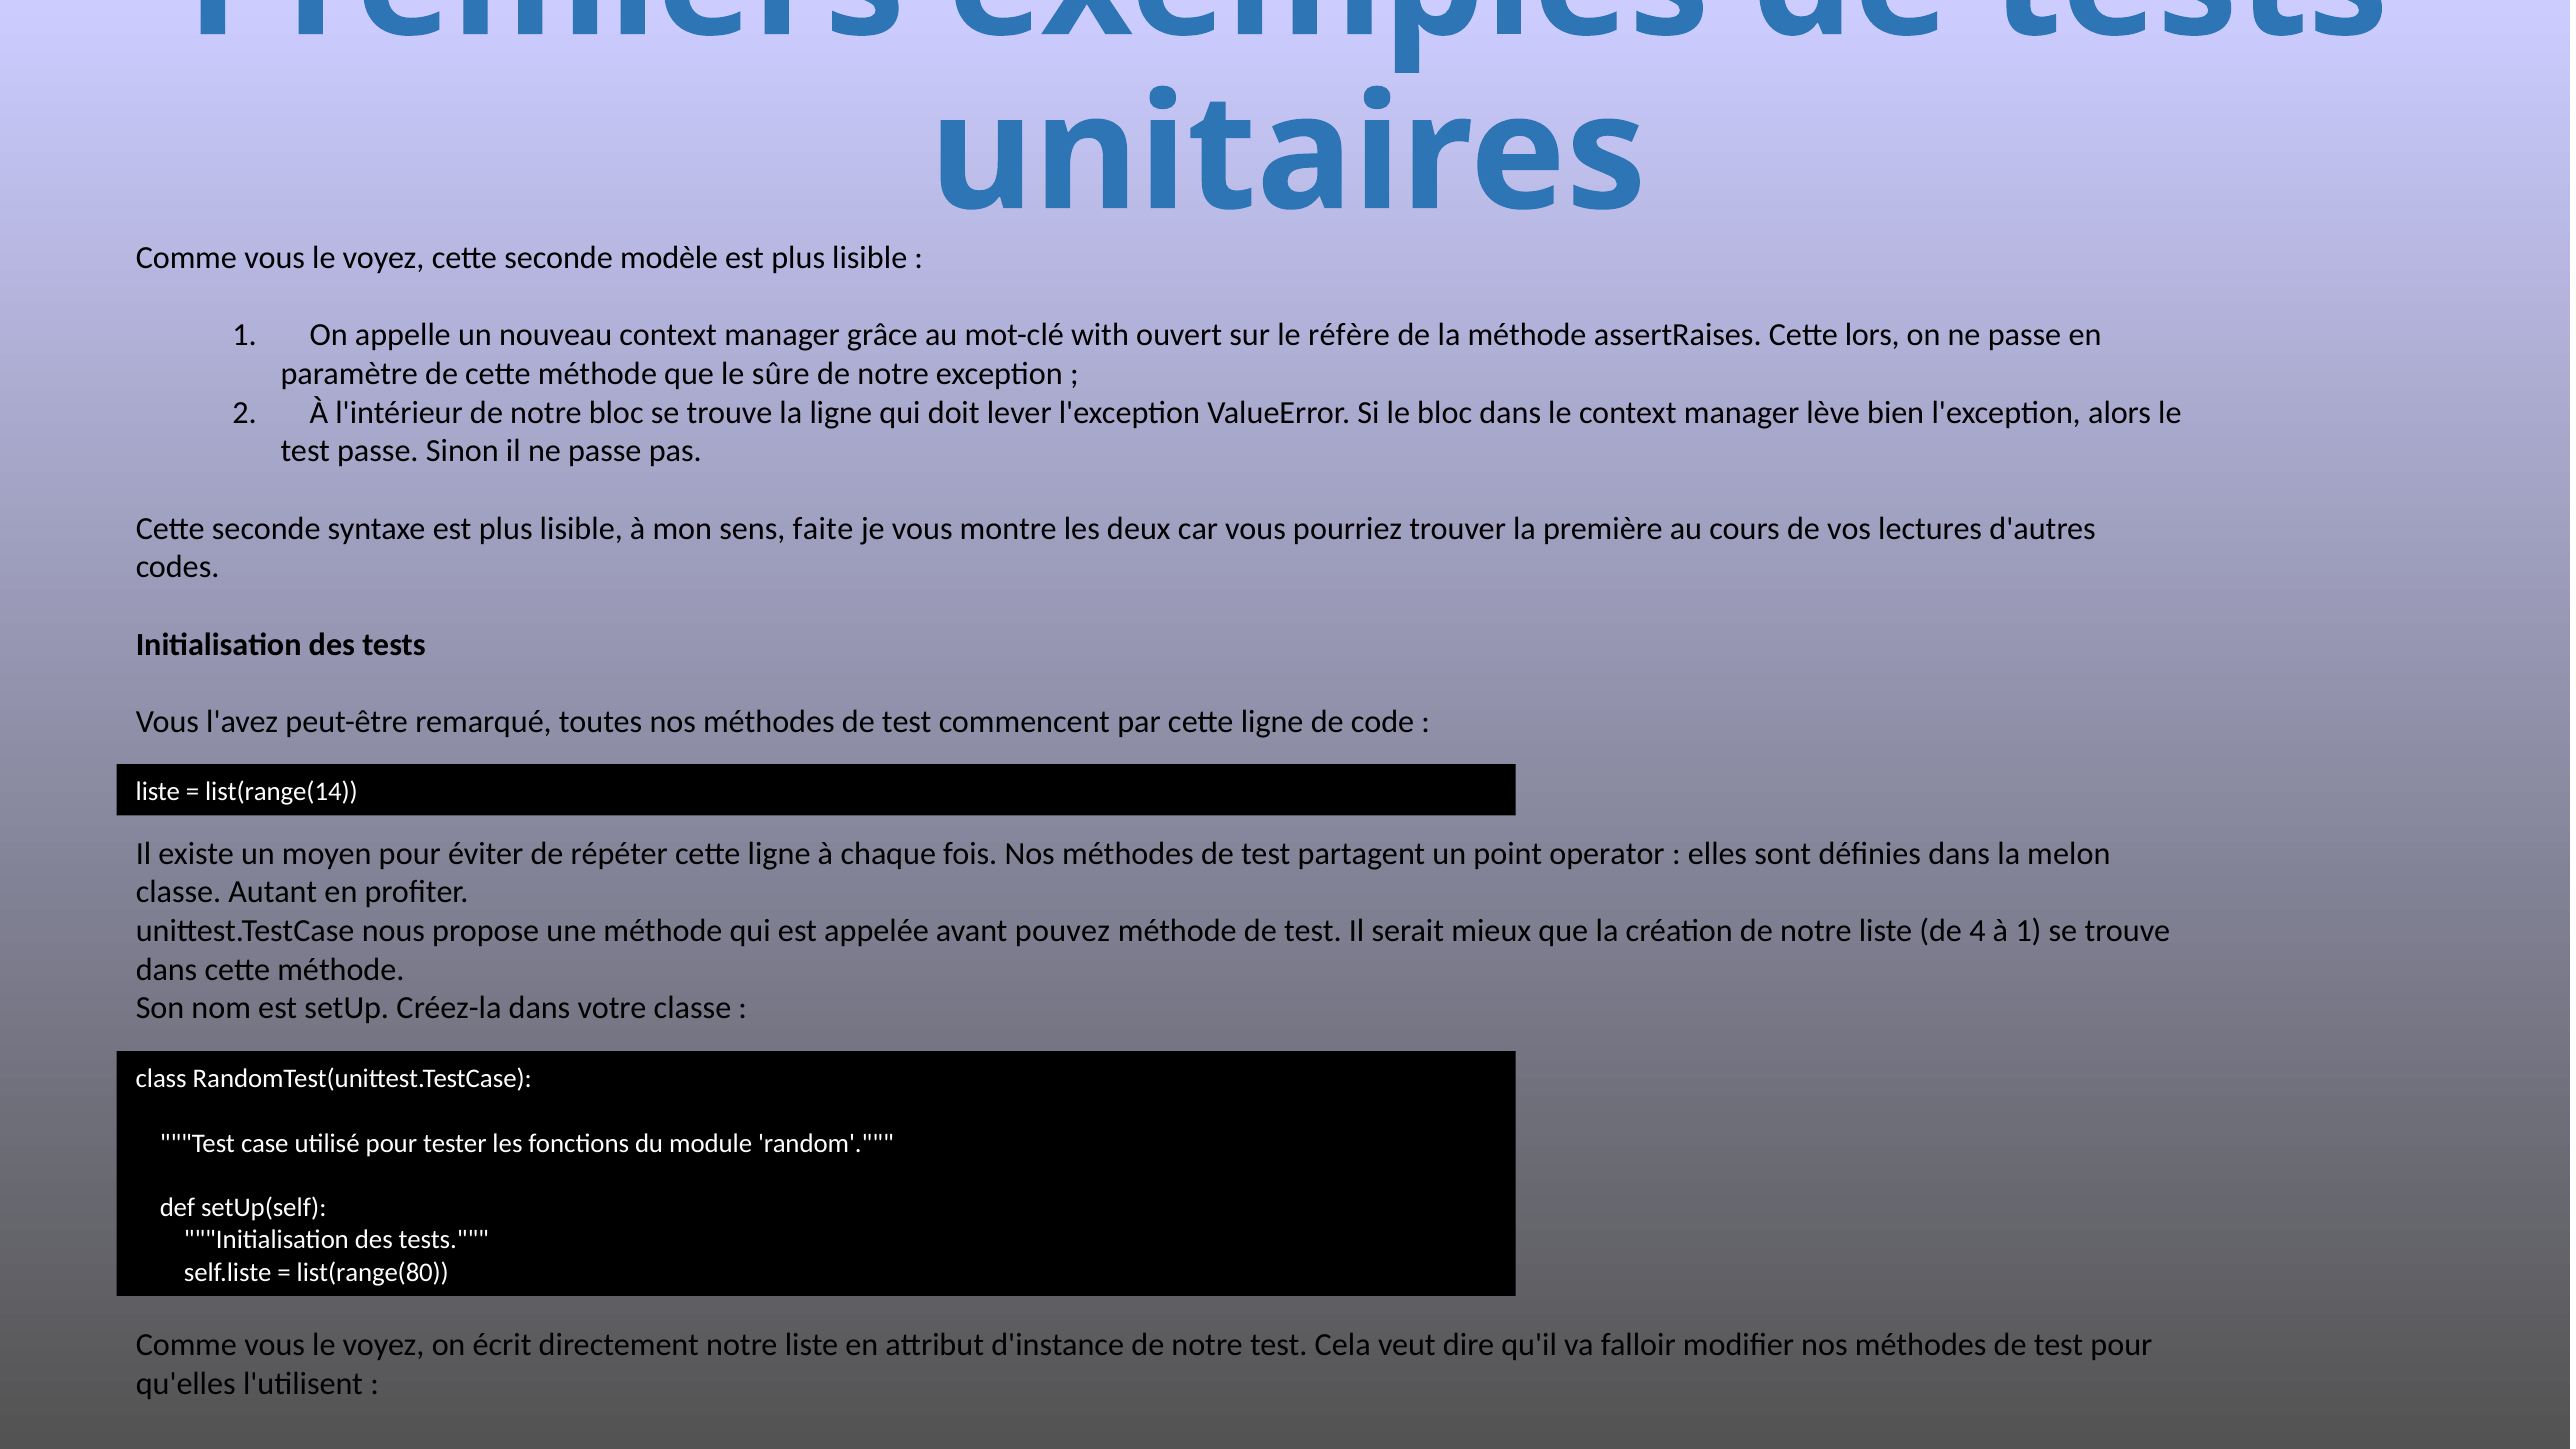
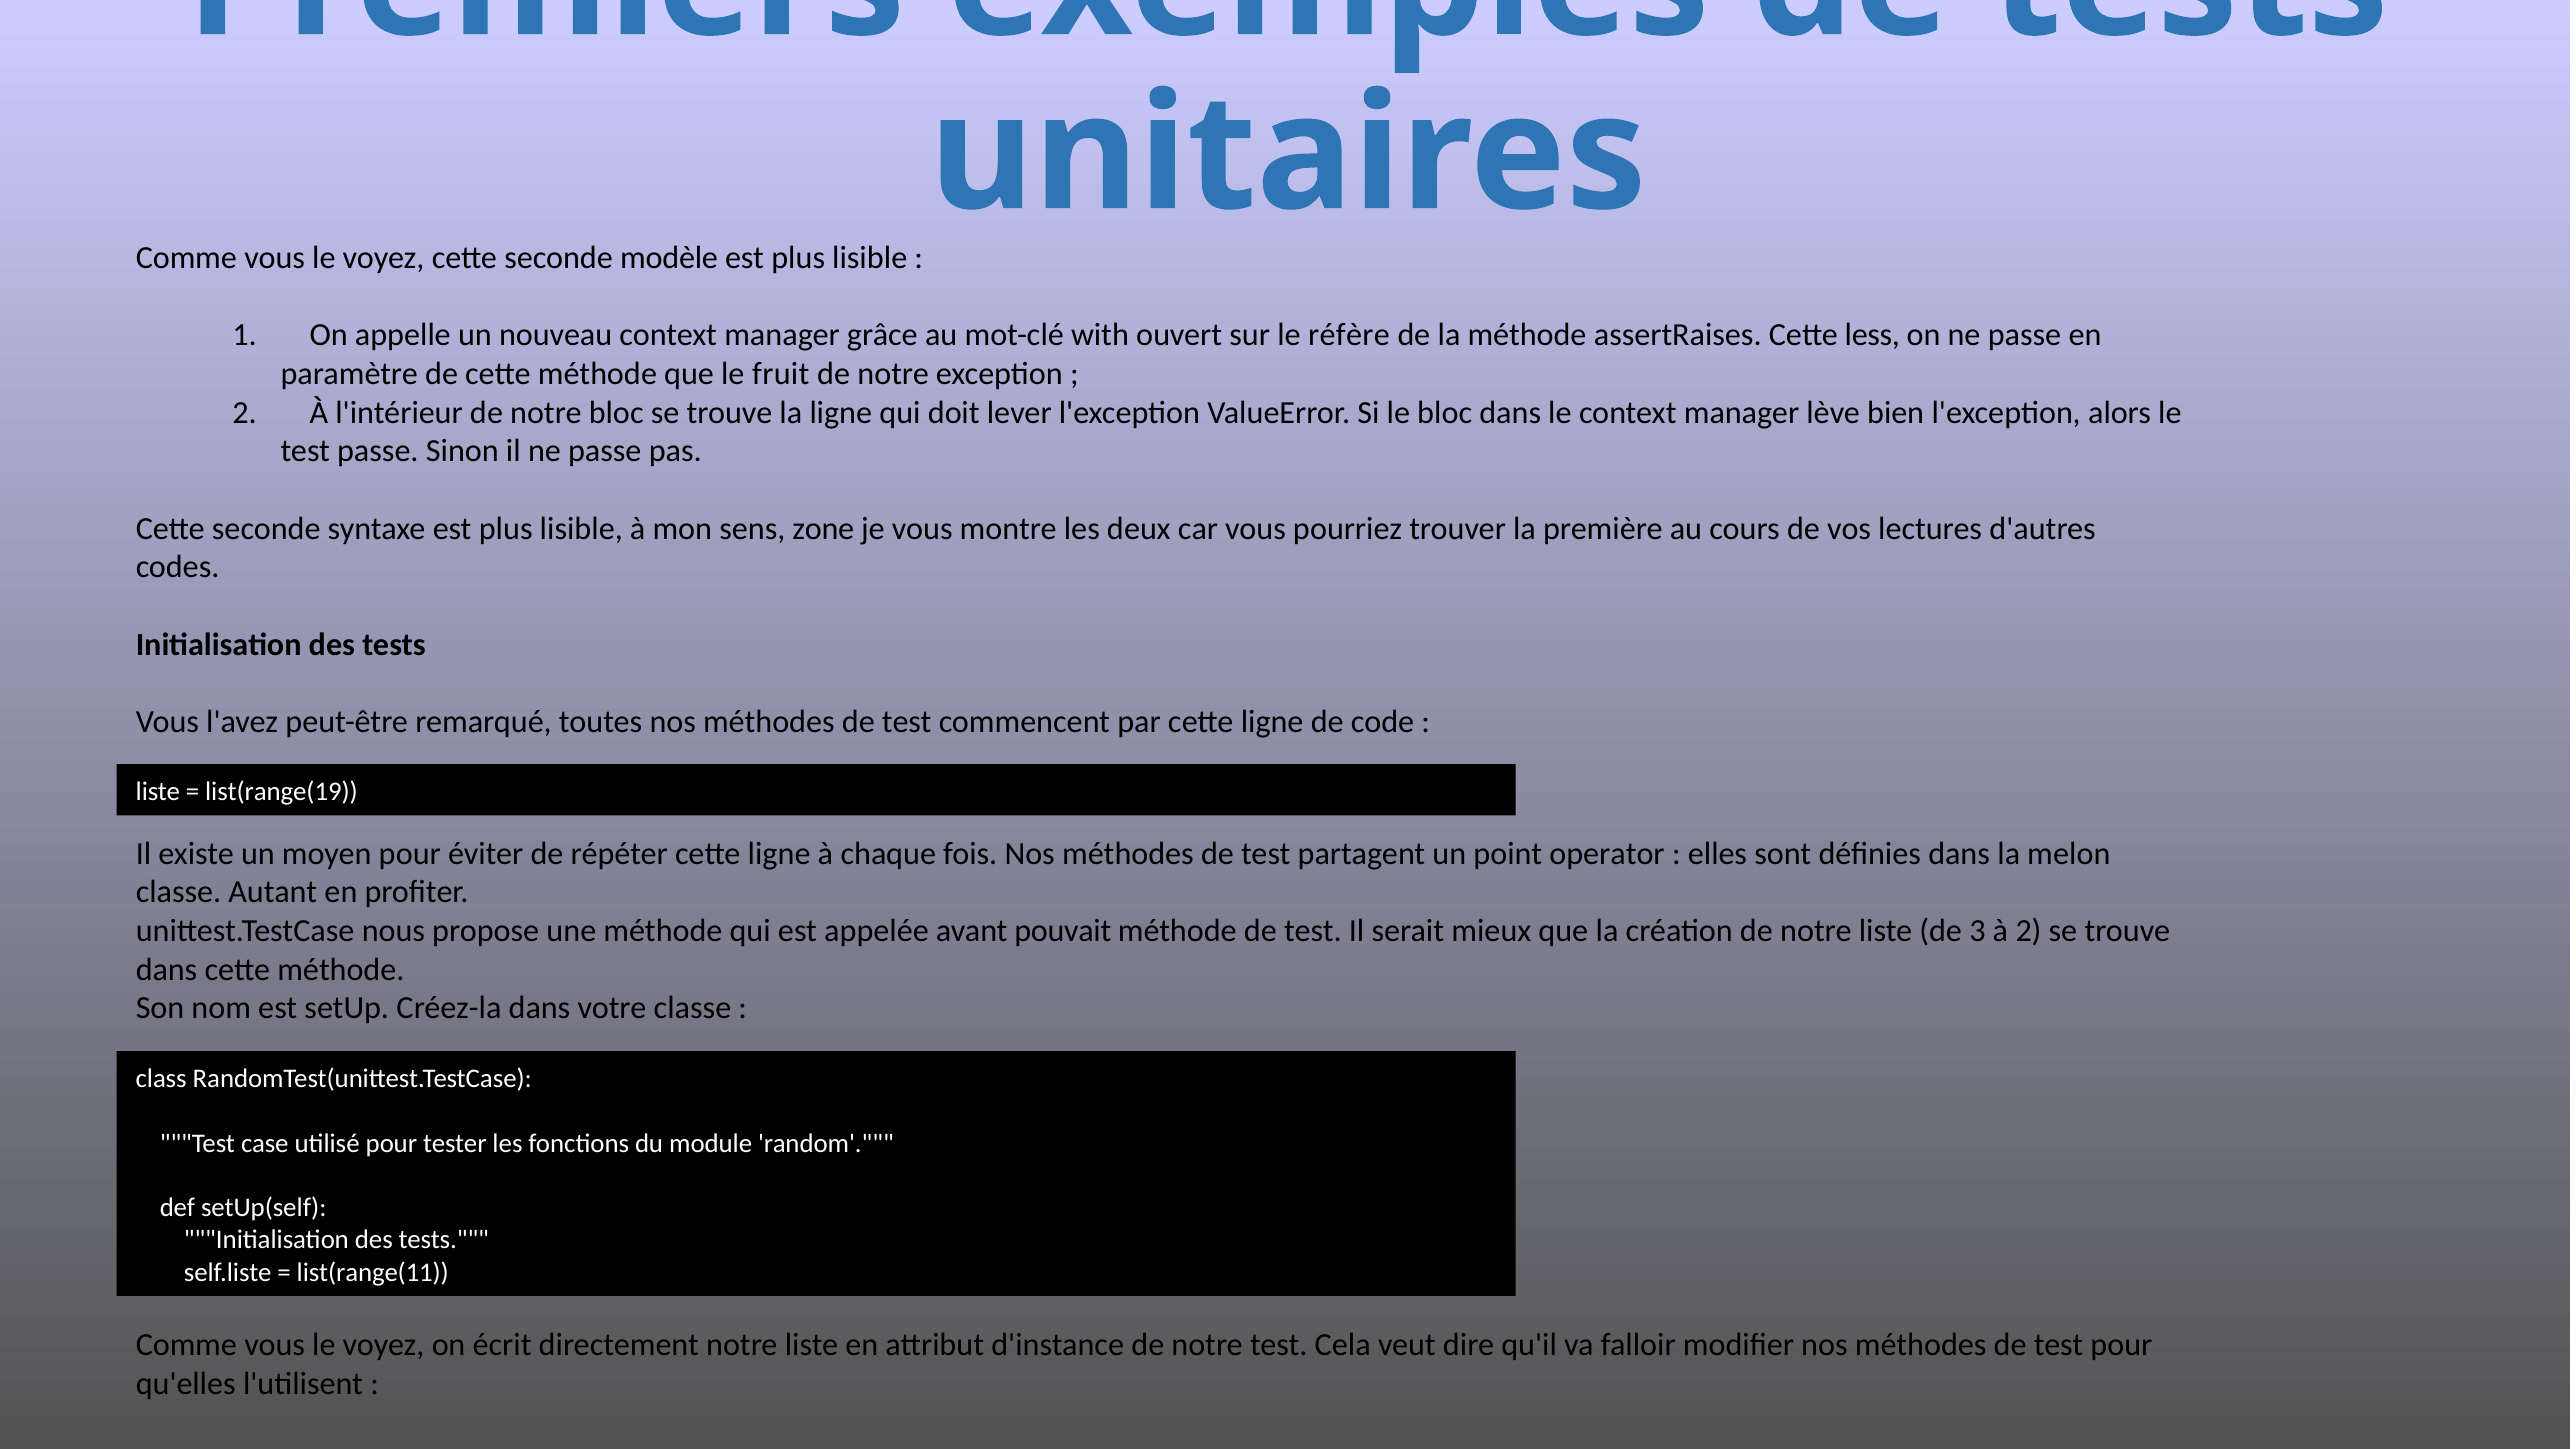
lors: lors -> less (1872, 335)
sûre: sûre -> fruit (781, 374)
faite: faite -> zone (823, 529)
list(range(14: list(range(14 -> list(range(19 (281, 792)
pouvez: pouvez -> pouvait (1063, 931)
4: 4 -> 3 (1977, 931)
à 1: 1 -> 2 (2029, 931)
list(range(80: list(range(80 -> list(range(11 (373, 1272)
